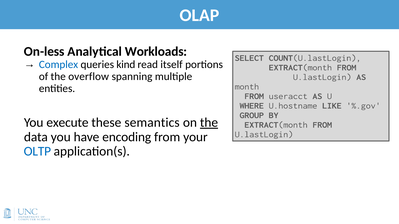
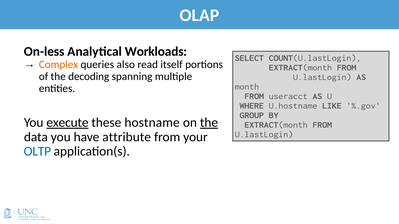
Complex colour: blue -> orange (59, 65)
kind: kind -> also (126, 65)
overflow: overflow -> decoding (89, 77)
execute underline: none -> present (67, 123)
semantics: semantics -> hostname (152, 123)
encoding: encoding -> attribute (127, 137)
